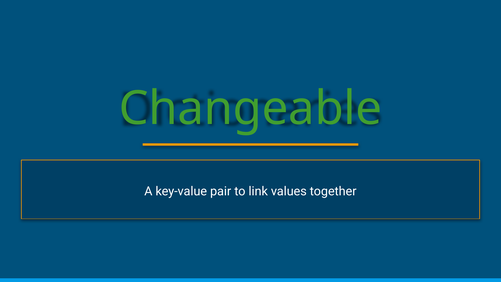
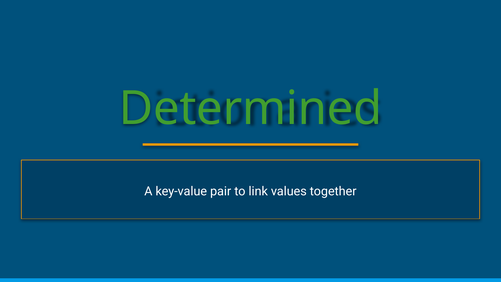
Changeable: Changeable -> Determined (251, 109)
